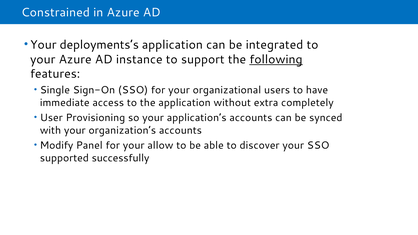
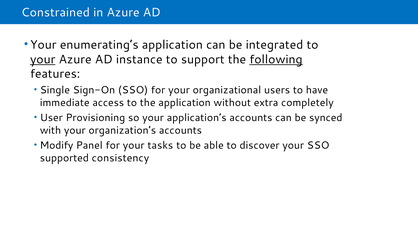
deployments’s: deployments’s -> enumerating’s (99, 45)
your underline: none -> present (43, 59)
allow: allow -> tasks (160, 145)
successfully: successfully -> consistency (120, 158)
